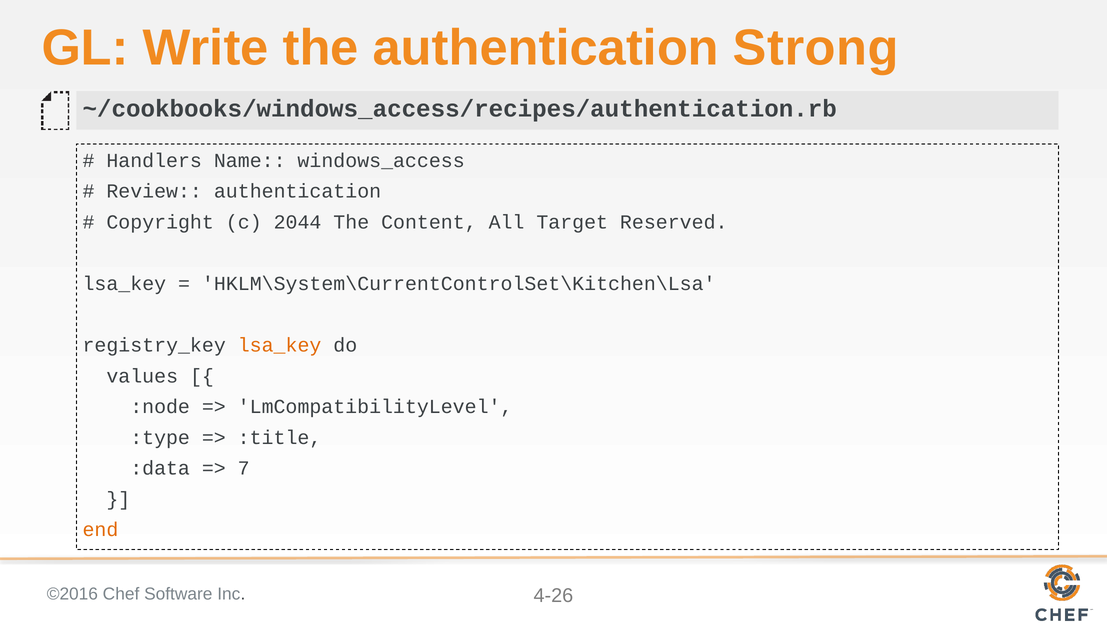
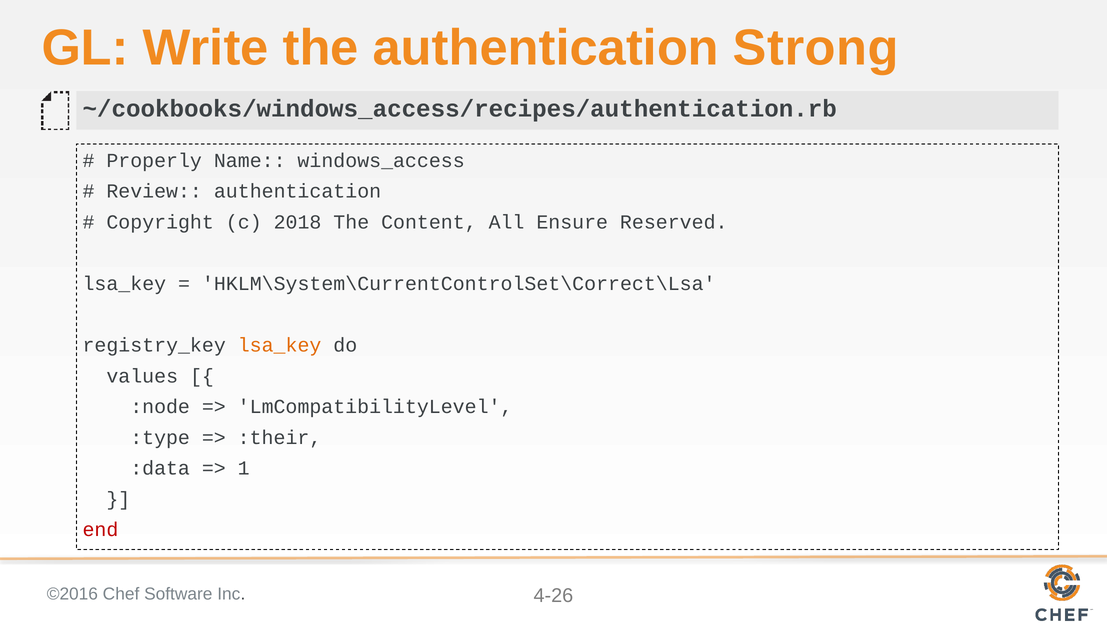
Handlers: Handlers -> Properly (154, 160)
2044: 2044 -> 2018 (298, 222)
Target: Target -> Ensure (572, 222)
HKLM\System\CurrentControlSet\Kitchen\Lsa: HKLM\System\CurrentControlSet\Kitchen\Lsa -> HKLM\System\CurrentControlSet\Correct\Lsa (459, 283)
:title: :title -> :their (280, 437)
7: 7 -> 1 (244, 468)
end colour: orange -> red (100, 530)
